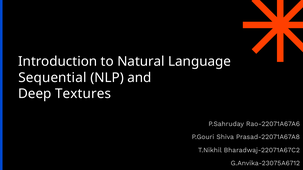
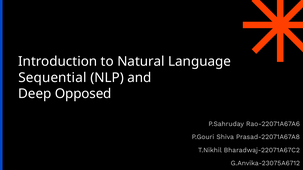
Textures: Textures -> Opposed (83, 94)
